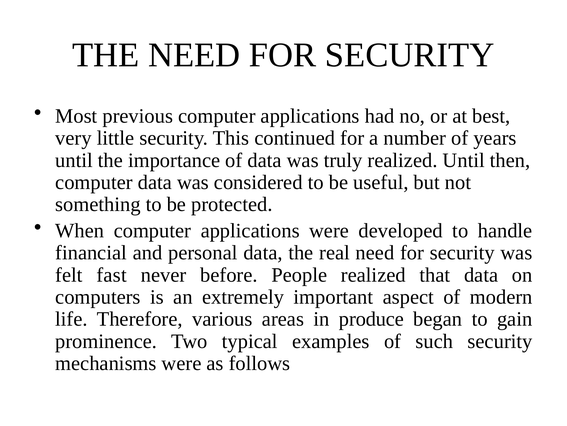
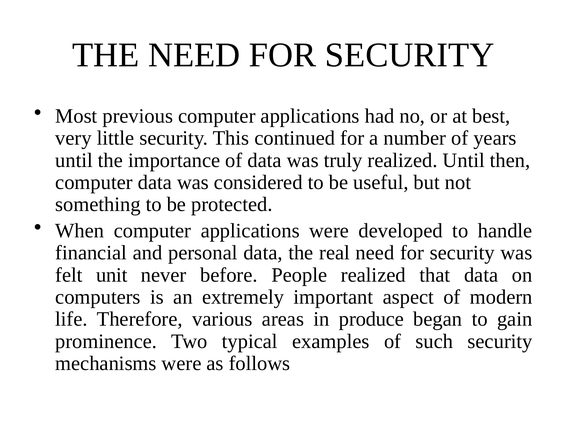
fast: fast -> unit (112, 274)
